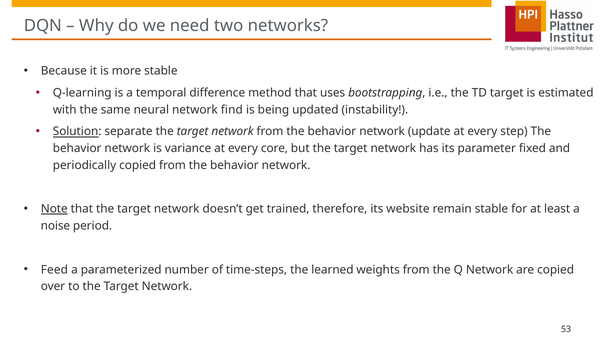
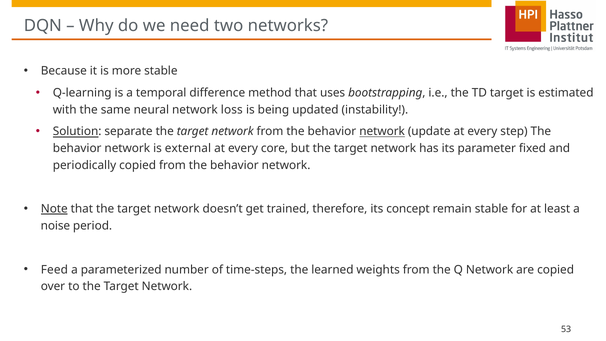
find: find -> loss (232, 110)
network underline: none -> present (382, 131)
variance: variance -> external (188, 148)
website: website -> concept (408, 209)
